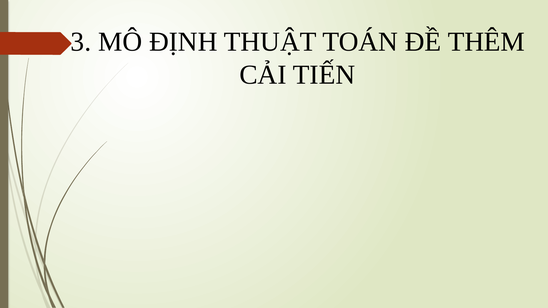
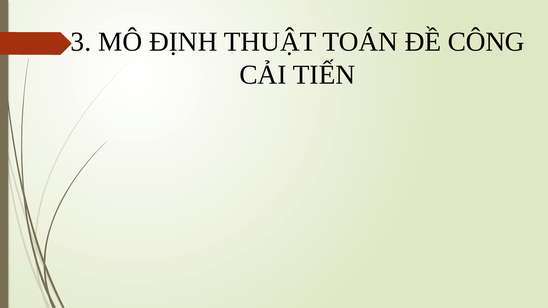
THÊM: THÊM -> CÔNG (486, 42)
